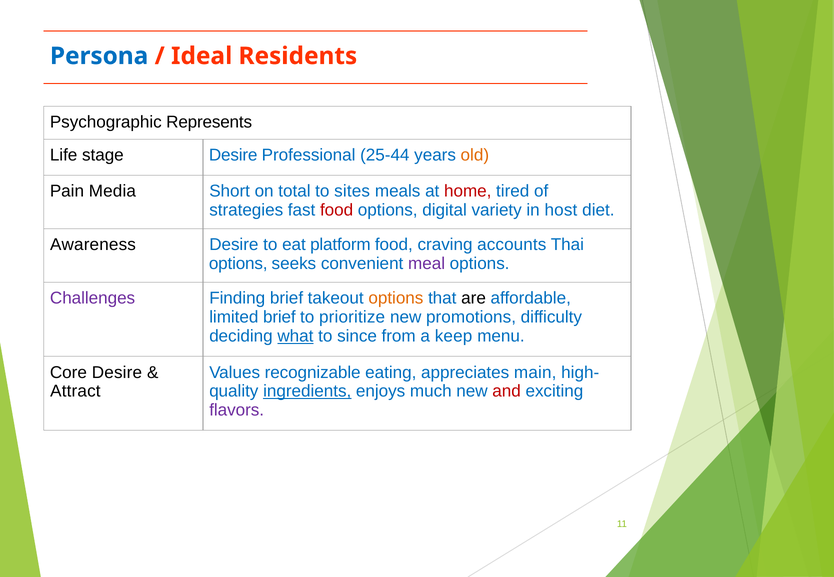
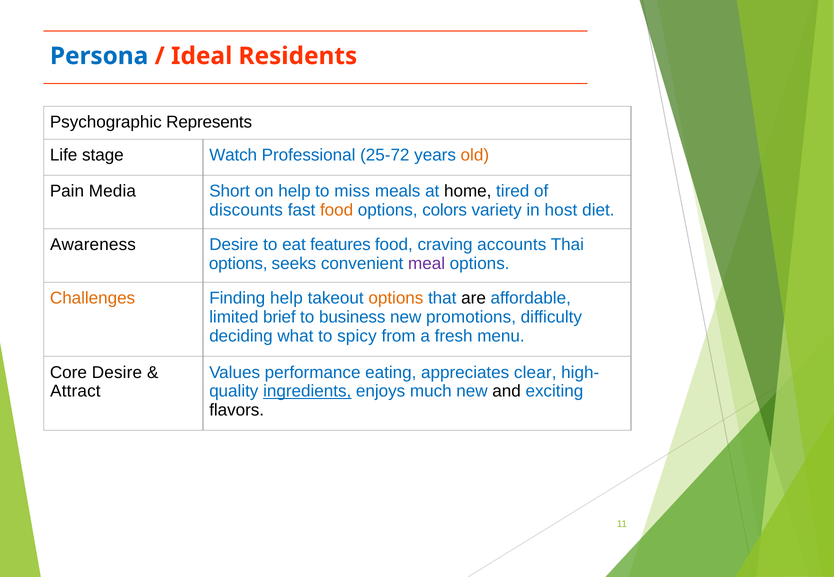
stage Desire: Desire -> Watch (233, 155)
25-44: 25-44 -> 25-72 (385, 155)
on total: total -> help (294, 191)
sites: sites -> miss (352, 191)
home colour: red -> black (468, 191)
strategies: strategies -> discounts (246, 210)
food colour: red -> orange (337, 210)
digital: digital -> colors (445, 210)
platform: platform -> features (340, 245)
Challenges colour: purple -> orange (93, 299)
Finding brief: brief -> help (286, 299)
prioritize: prioritize -> business (352, 318)
what underline: present -> none (295, 337)
since: since -> spicy (357, 337)
keep: keep -> fresh (454, 337)
recognizable: recognizable -> performance (313, 373)
main: main -> clear (535, 373)
and colour: red -> black (507, 392)
flavors colour: purple -> black (237, 411)
